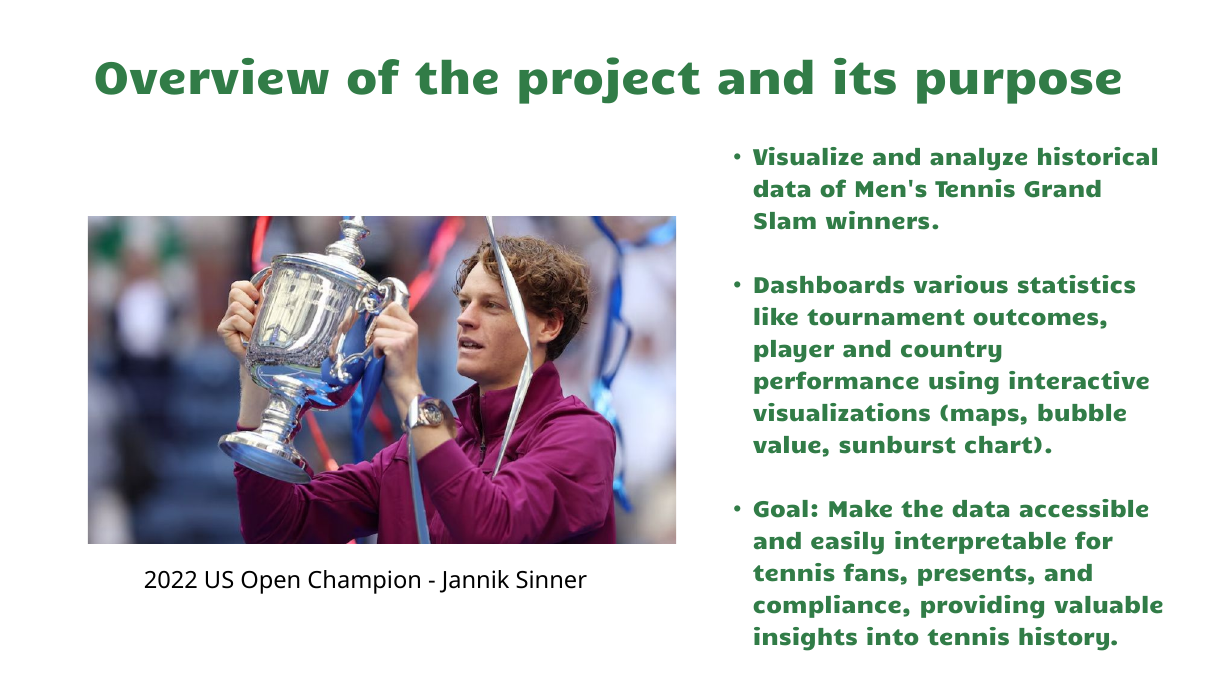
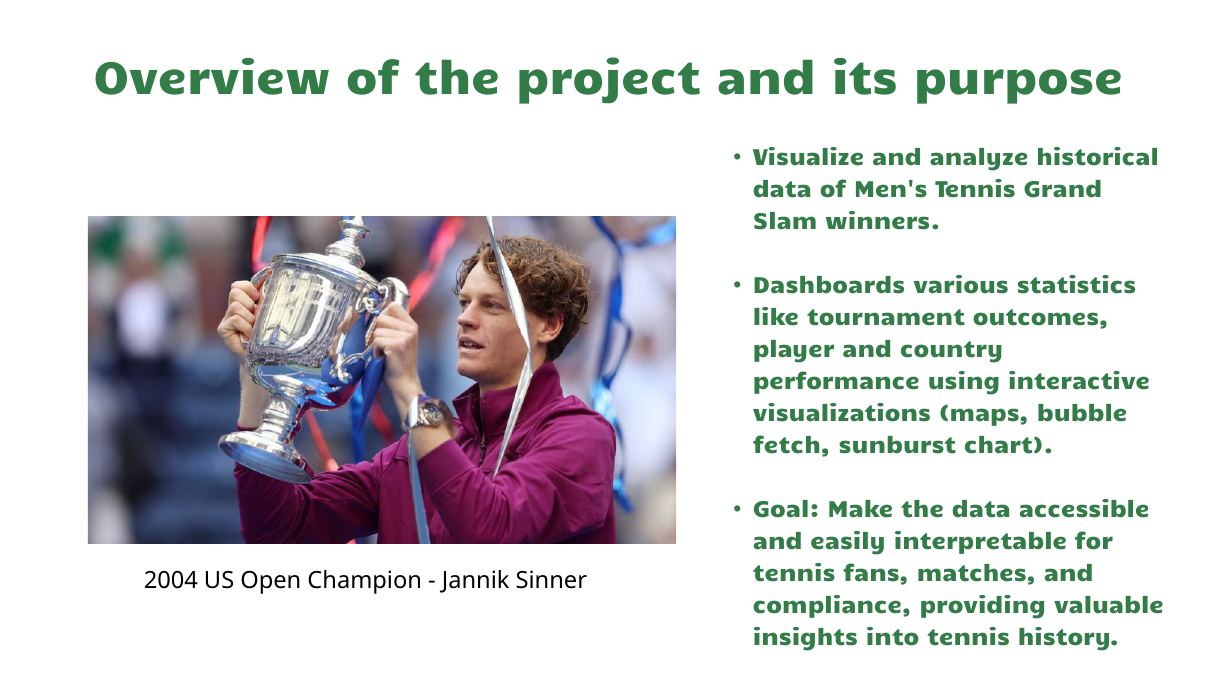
value: value -> fetch (792, 446)
presents: presents -> matches (976, 574)
2022: 2022 -> 2004 (171, 580)
